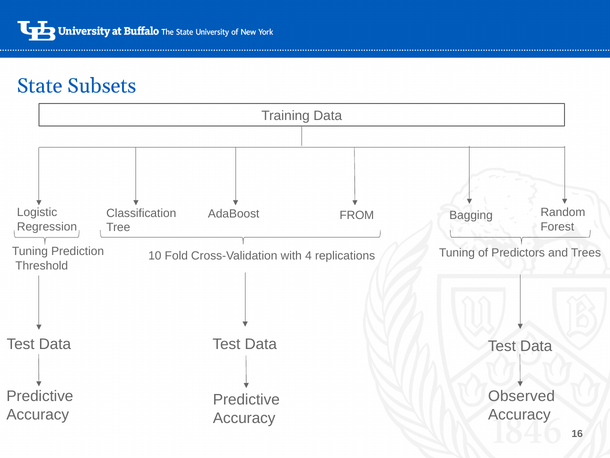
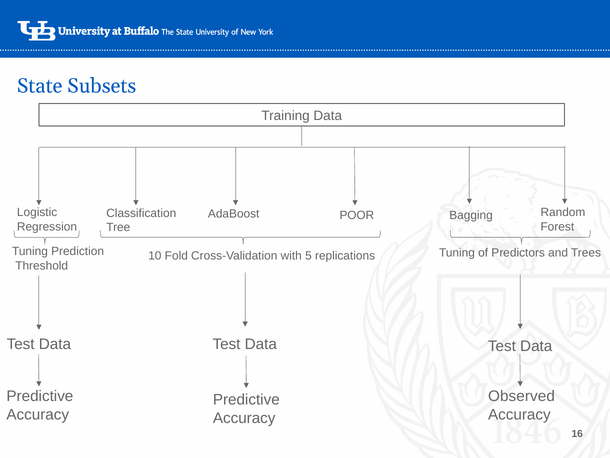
FROM: FROM -> POOR (357, 215)
4: 4 -> 5 (308, 255)
